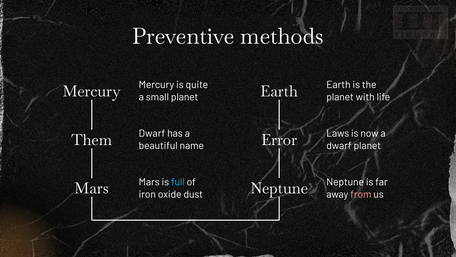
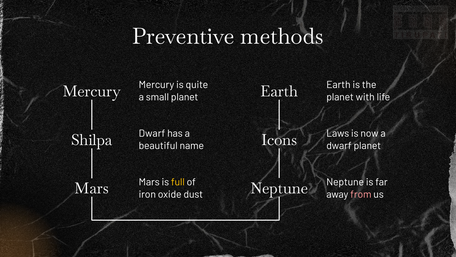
Them: Them -> Shilpa (92, 140)
Error: Error -> Icons (279, 140)
full colour: light blue -> yellow (178, 182)
